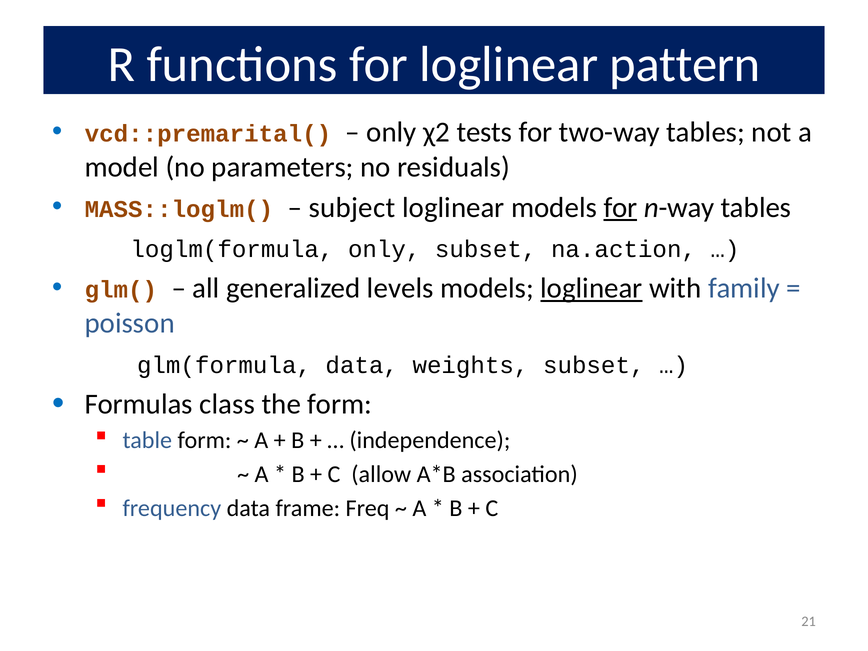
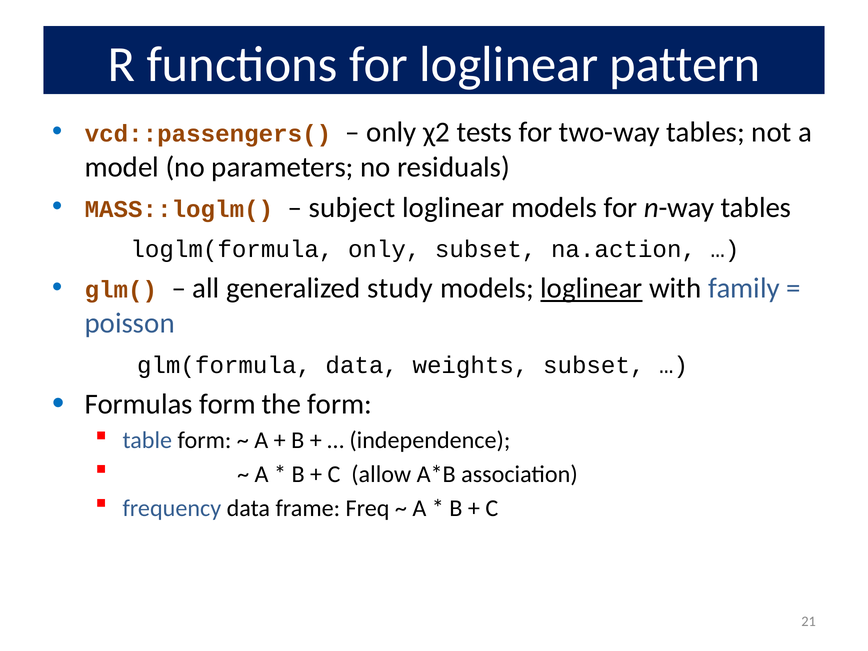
vcd::premarital(: vcd::premarital( -> vcd::passengers( (208, 134)
for underline: present -> none (620, 207)
levels: levels -> study (400, 288)
Formulas class: class -> form (227, 404)
